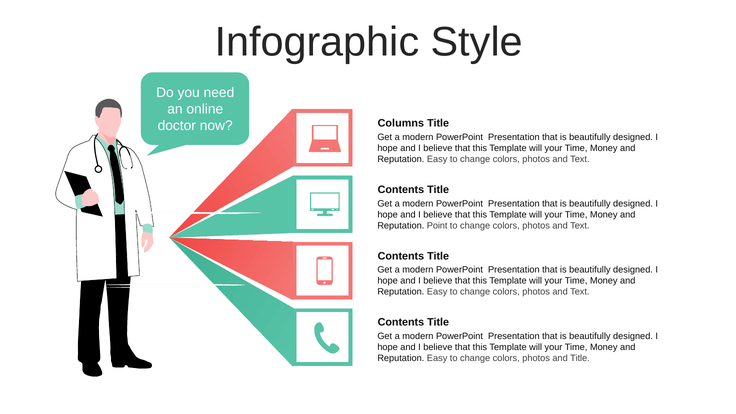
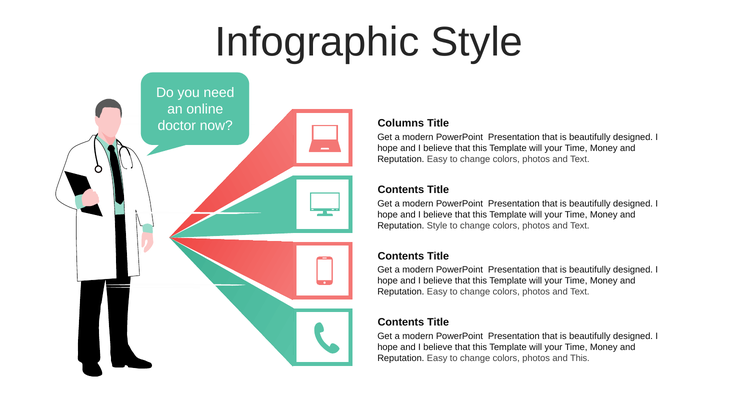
Reputation Point: Point -> Style (437, 226)
and Title: Title -> This (580, 358)
